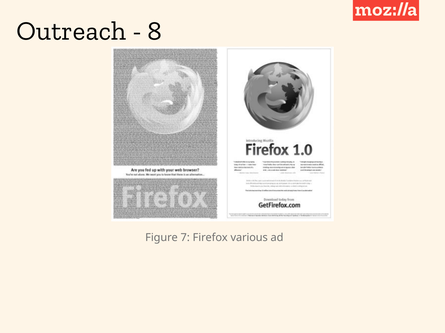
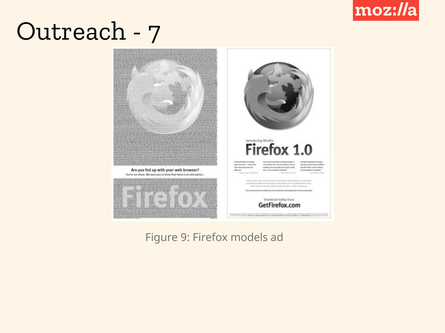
8: 8 -> 7 (155, 31)
7: 7 -> 9 (185, 238)
various: various -> models (249, 238)
